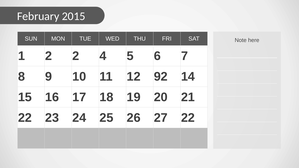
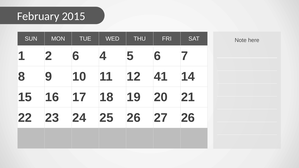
2 2: 2 -> 6 (76, 56)
92: 92 -> 41 (161, 77)
27 22: 22 -> 26 (188, 118)
